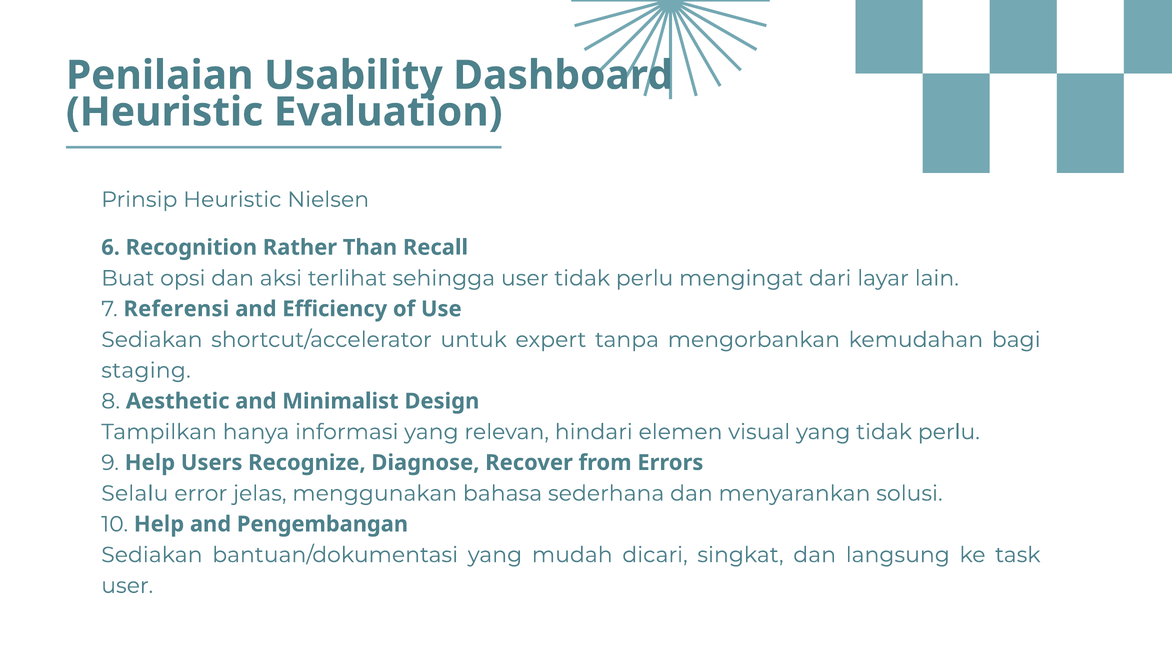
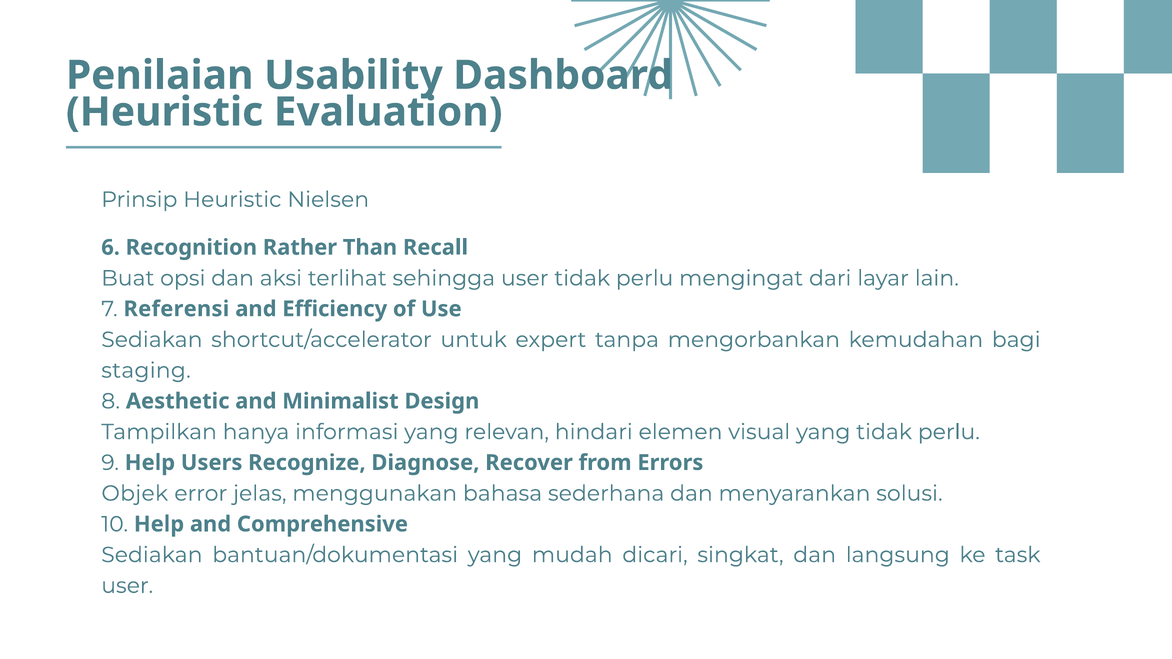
Selalu: Selalu -> Objek (135, 494)
Pengembangan: Pengembangan -> Comprehensive (322, 524)
